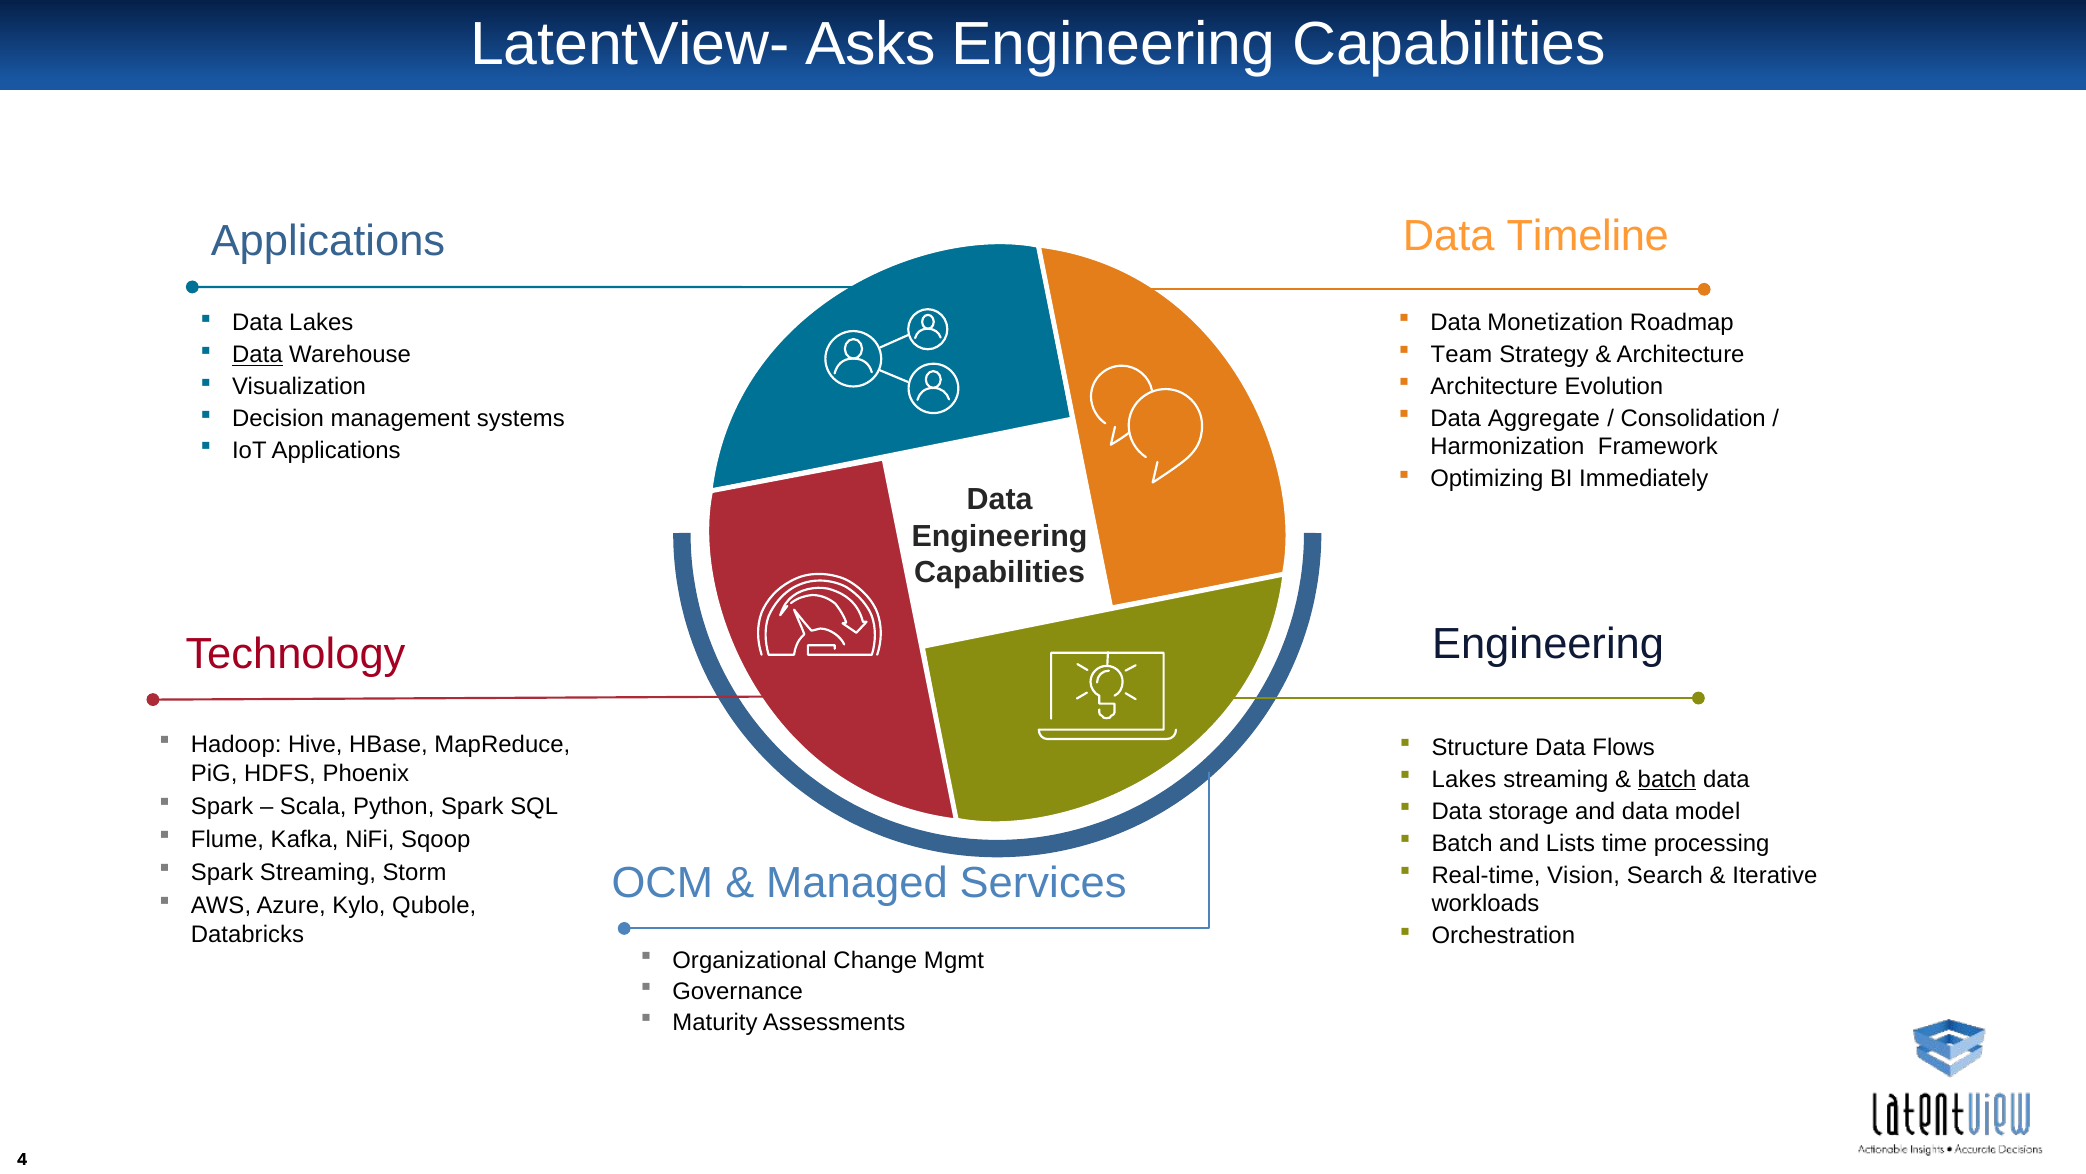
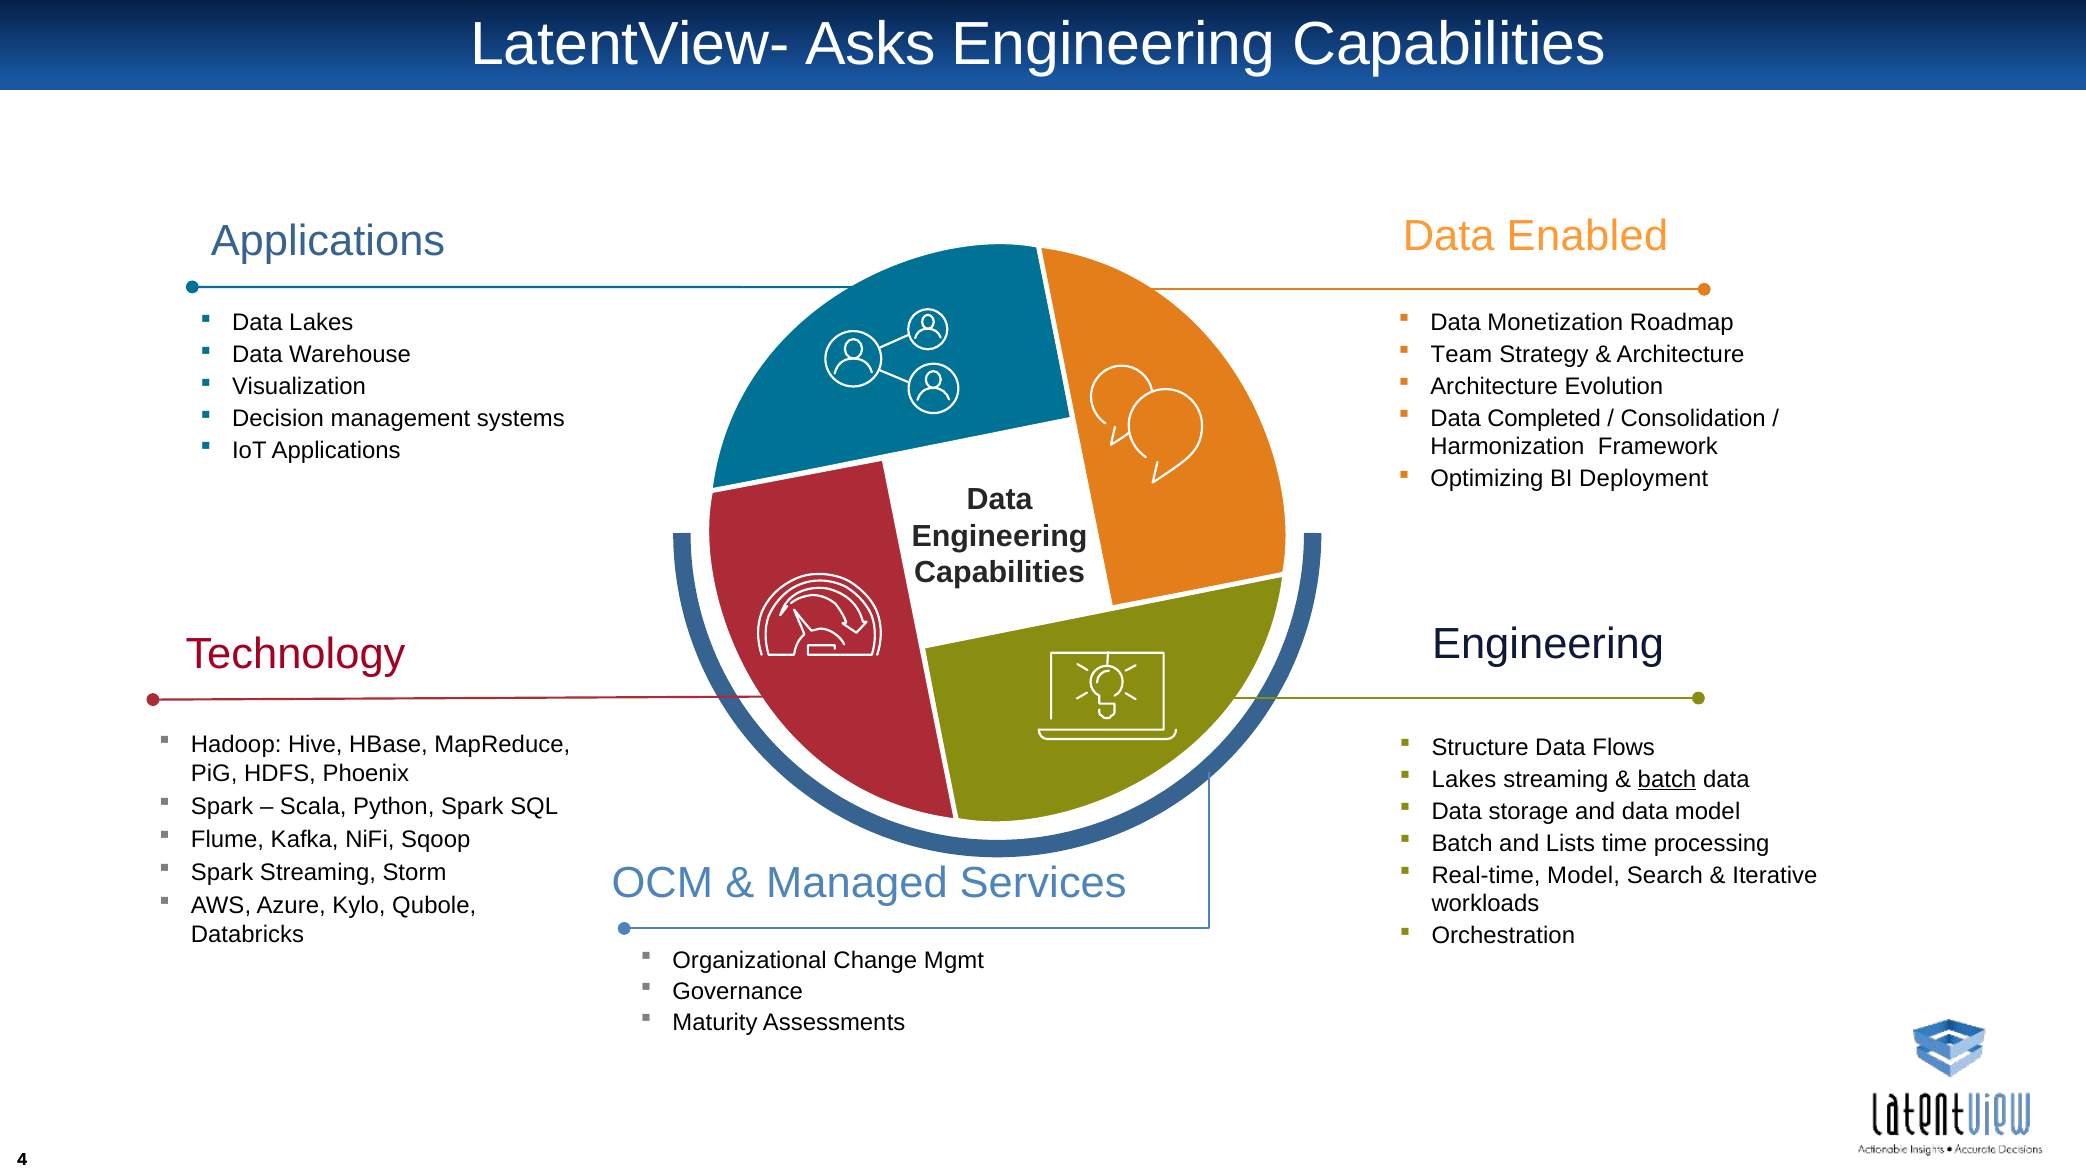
Timeline: Timeline -> Enabled (1588, 236)
Data underline: present -> none (257, 355)
Aggregate: Aggregate -> Completed (1544, 418)
Immediately: Immediately -> Deployment (1644, 479)
Real-time Vision: Vision -> Model (1584, 875)
